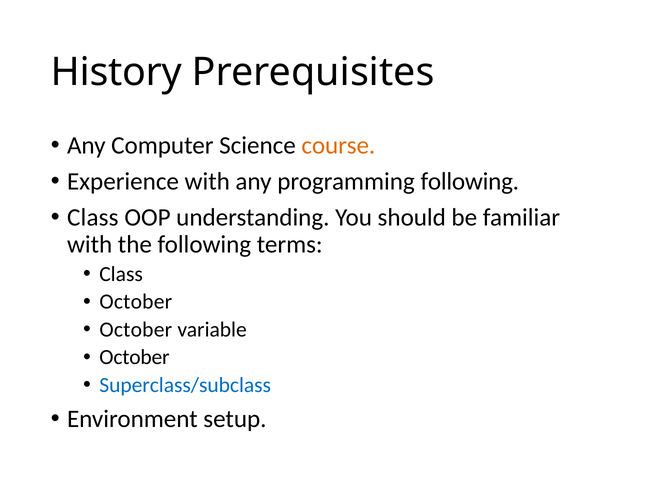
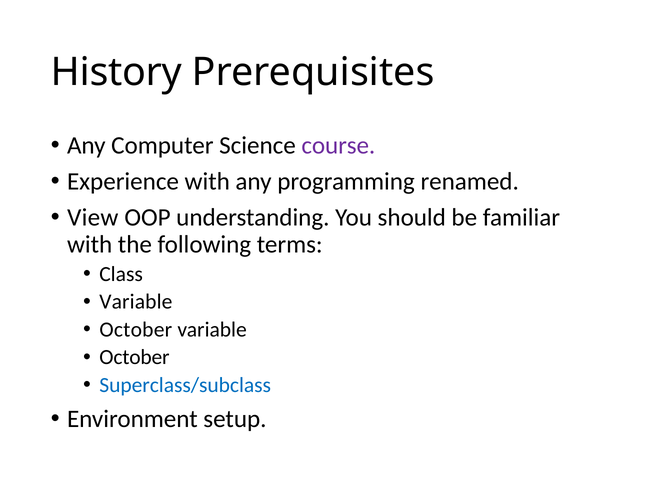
course colour: orange -> purple (338, 146)
programming following: following -> renamed (470, 182)
Class: Class -> View (93, 218)
October: October -> Variable (136, 302)
